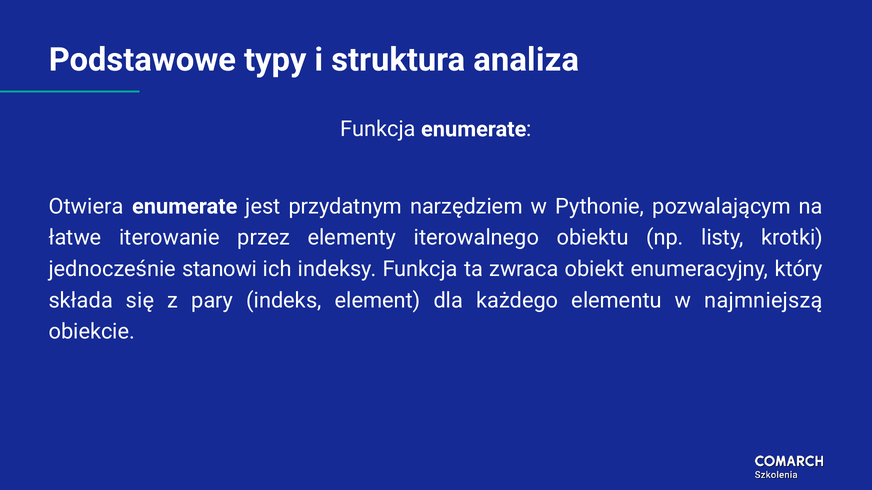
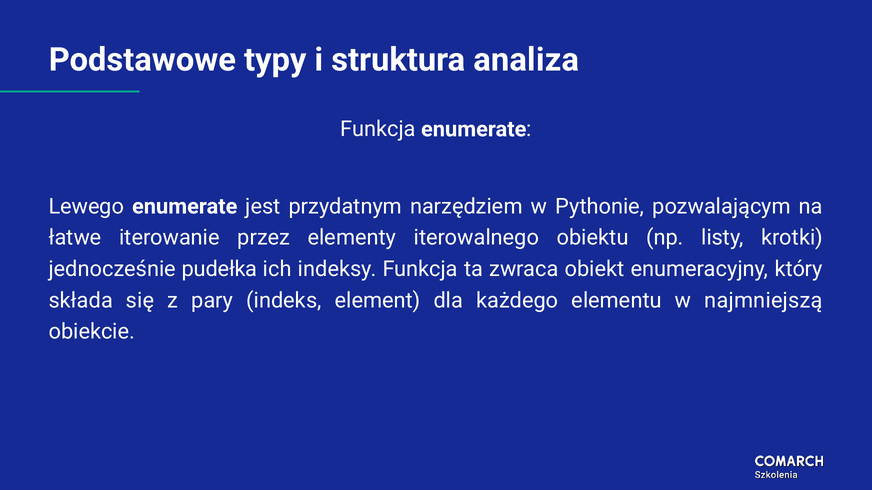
Otwiera: Otwiera -> Lewego (86, 207)
stanowi: stanowi -> pudełka (220, 269)
